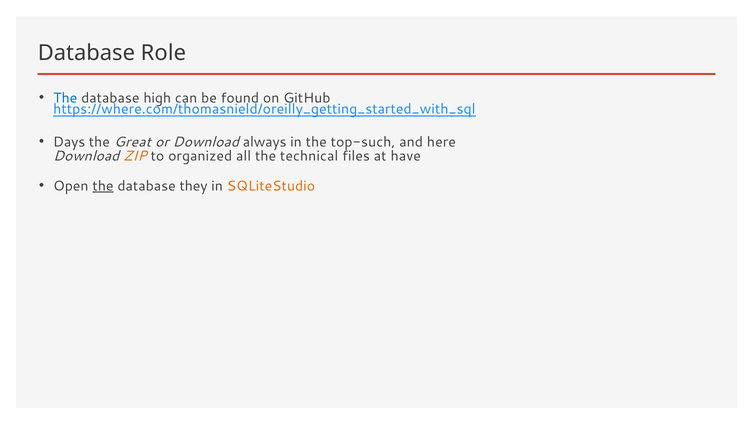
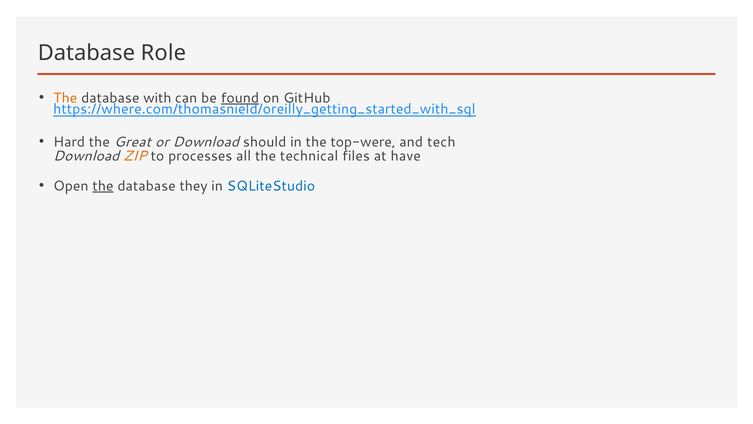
The colour: blue -> orange (65, 98)
high: high -> with (157, 98)
found underline: none -> present (240, 98)
Days: Days -> Hard (69, 142)
always: always -> should (265, 142)
top-such: top-such -> top-were (363, 142)
here: here -> tech (441, 142)
organized: organized -> processes (200, 156)
SQLiteStudio colour: orange -> blue (271, 186)
